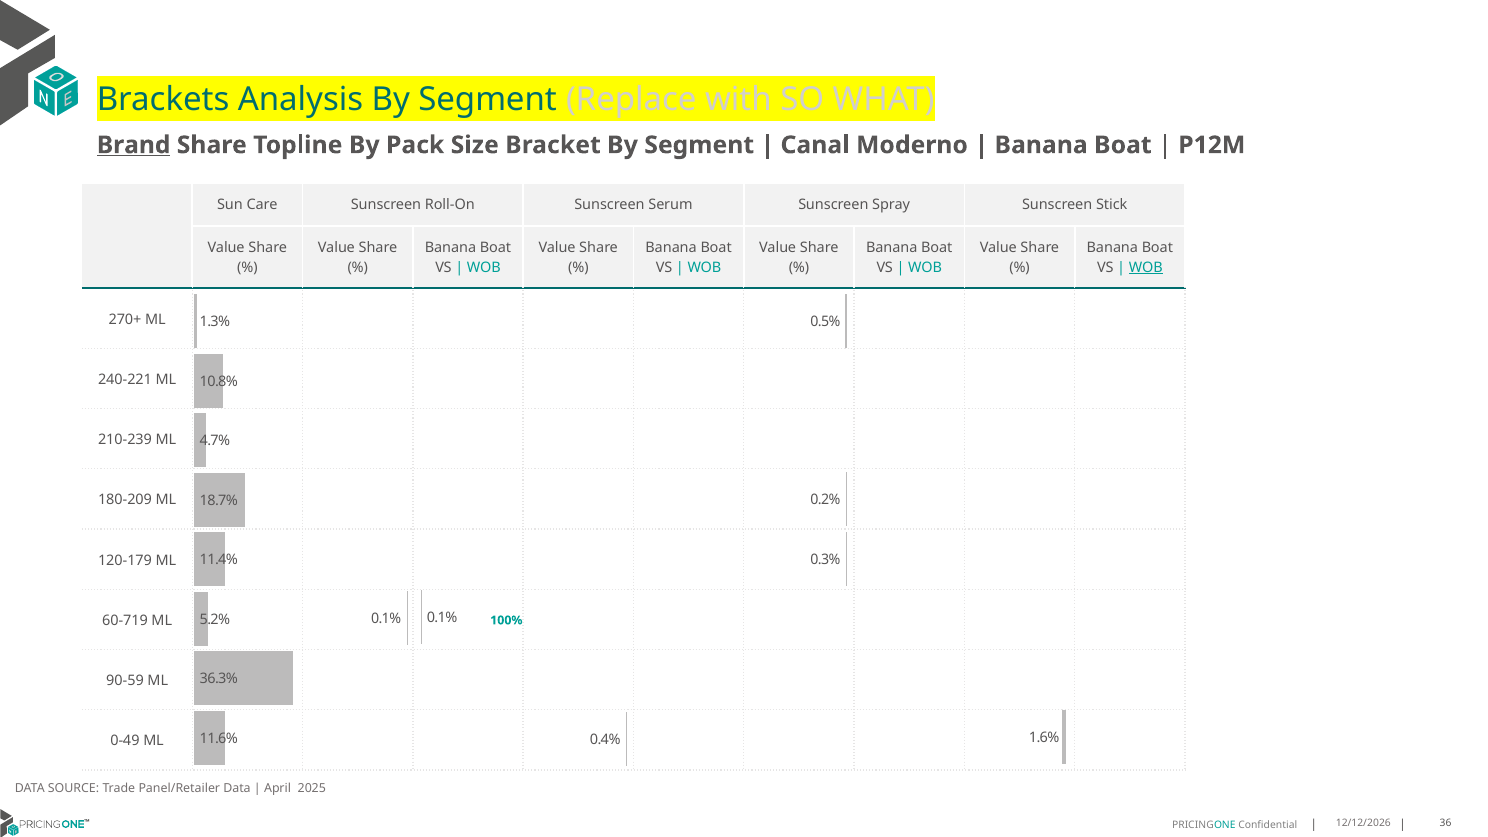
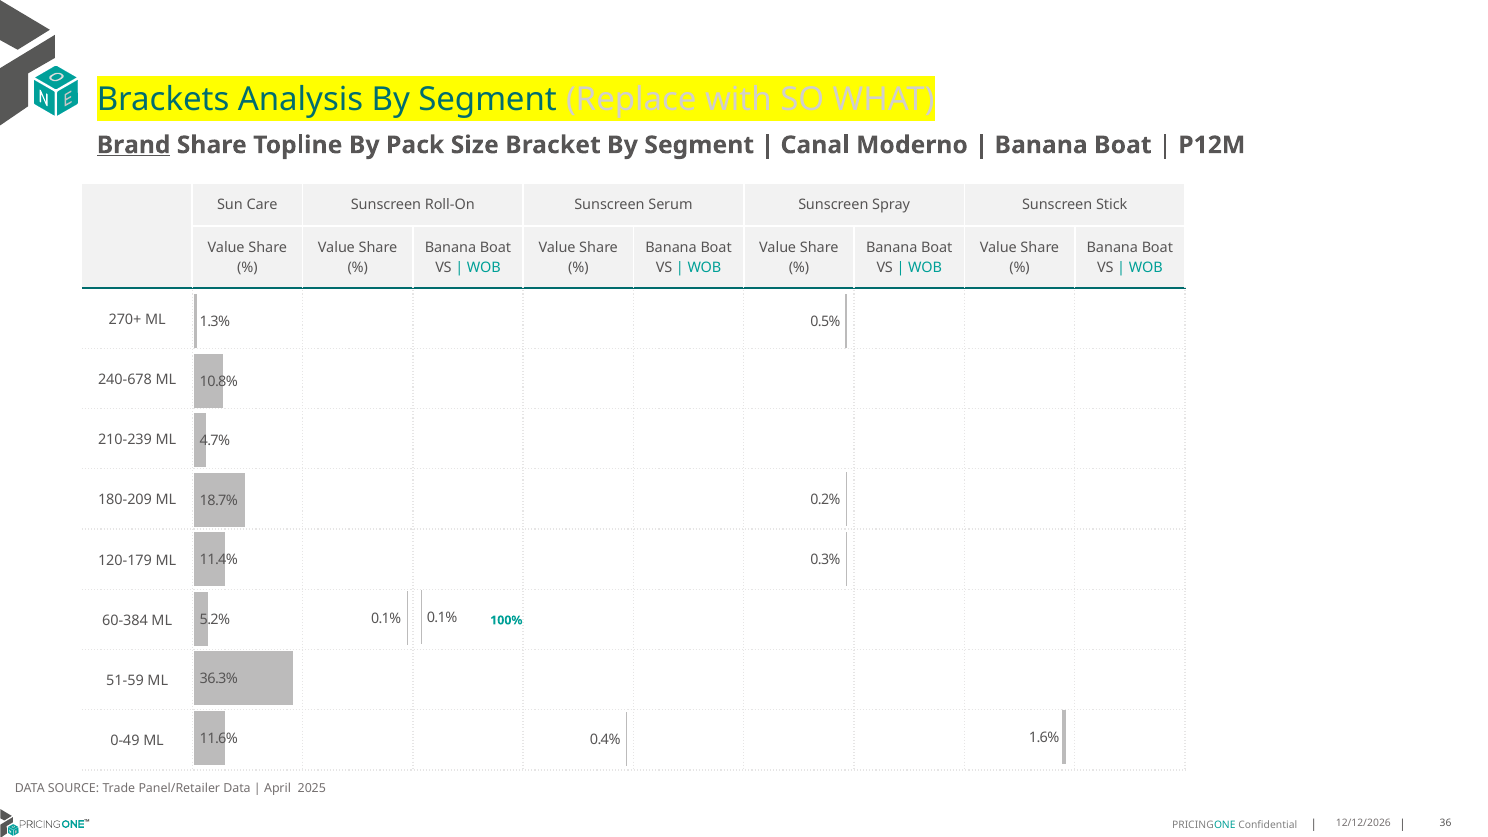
WOB underline: present -> none (1146, 267)
240-221: 240-221 -> 240-678 (125, 380)
60-719: 60-719 -> 60-384 (125, 621)
90-59: 90-59 -> 51-59 (125, 681)
